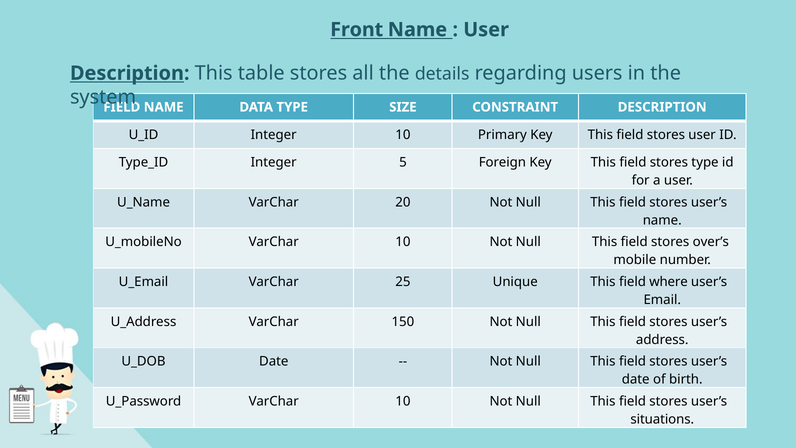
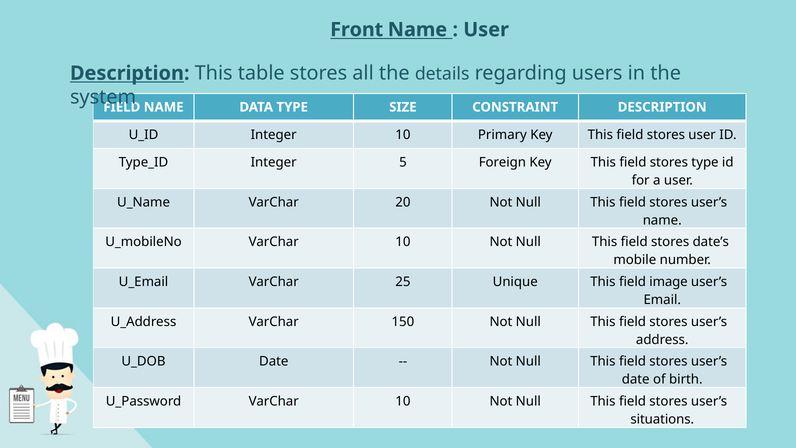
over’s: over’s -> date’s (711, 242)
where: where -> image (669, 282)
